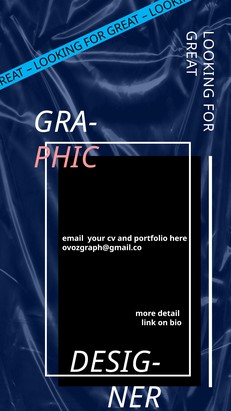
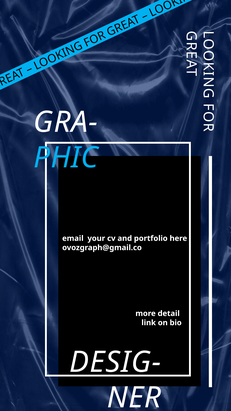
PHIC colour: pink -> light blue (66, 157)
